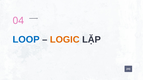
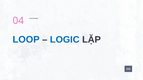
LOGIC colour: orange -> blue (65, 40)
